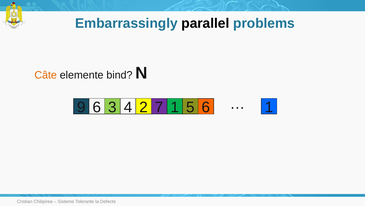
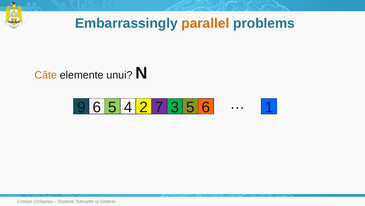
parallel colour: black -> orange (205, 23)
bind: bind -> unui (119, 75)
6 3: 3 -> 5 (112, 107)
7 1: 1 -> 3 (175, 107)
